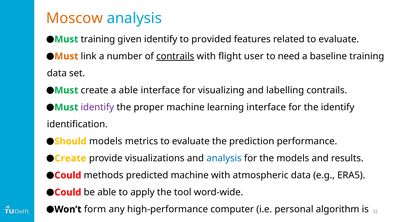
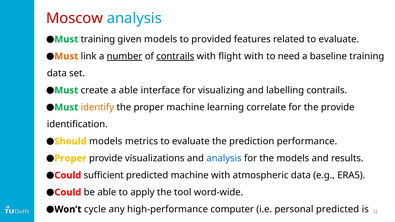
Moscow colour: orange -> red (75, 18)
given identify: identify -> models (161, 39)
number underline: none -> present (125, 56)
flight user: user -> with (254, 56)
identify colour: purple -> orange (97, 107)
learning interface: interface -> correlate (266, 107)
the identify: identify -> provide (338, 107)
Create: Create -> Proper (70, 158)
Could methods: methods -> sufficient (104, 175)
form: form -> cycle (95, 210)
personal algorithm: algorithm -> predicted (338, 210)
